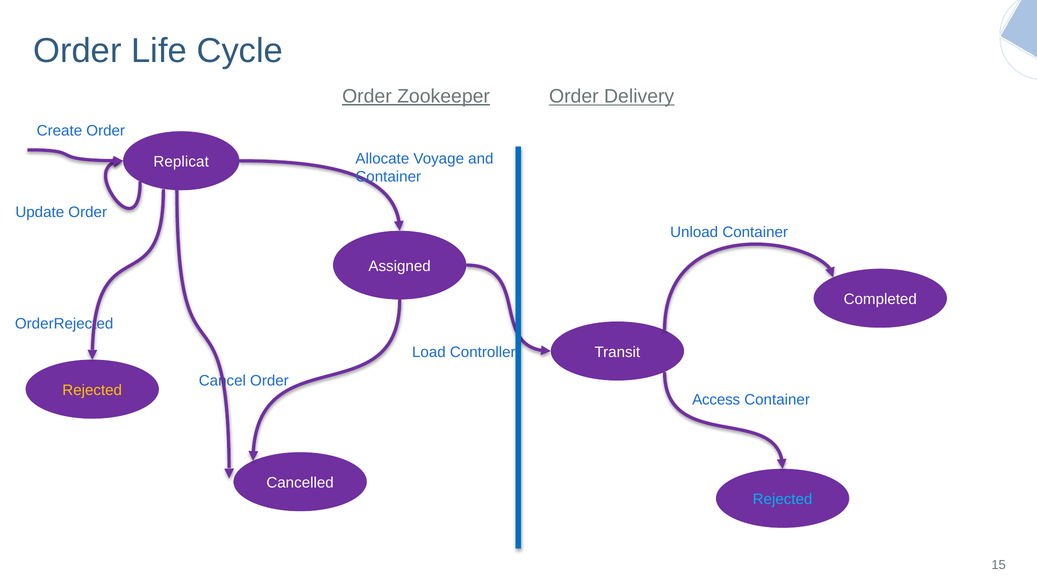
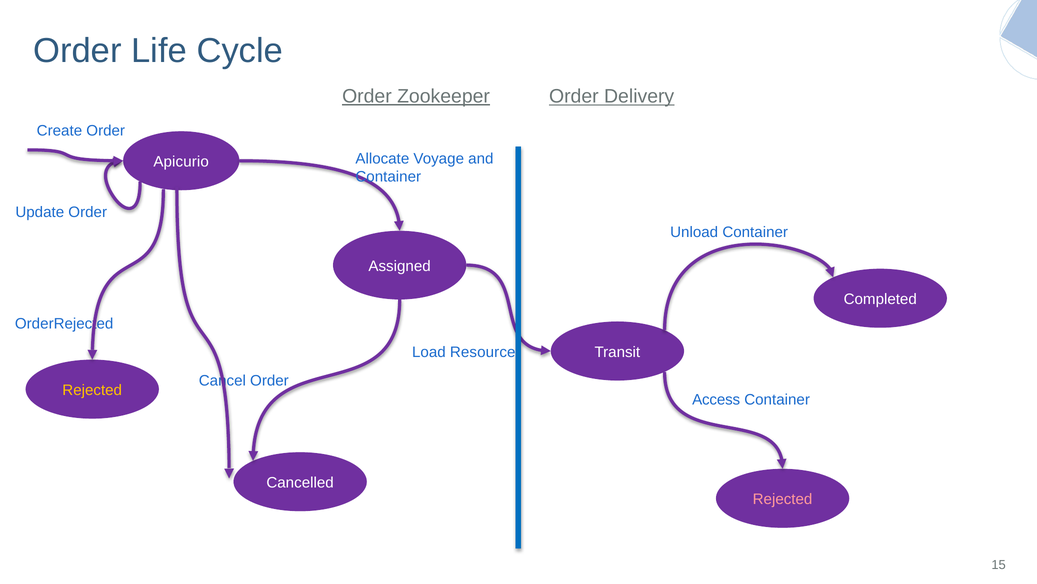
Replicat: Replicat -> Apicurio (181, 162)
Controller: Controller -> Resource (483, 352)
Rejected colour: light blue -> pink (783, 499)
